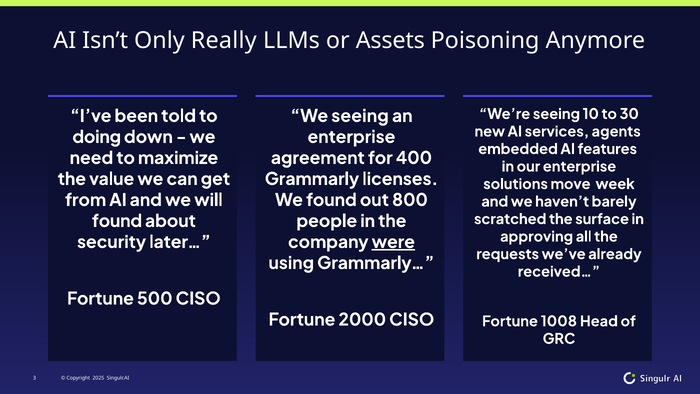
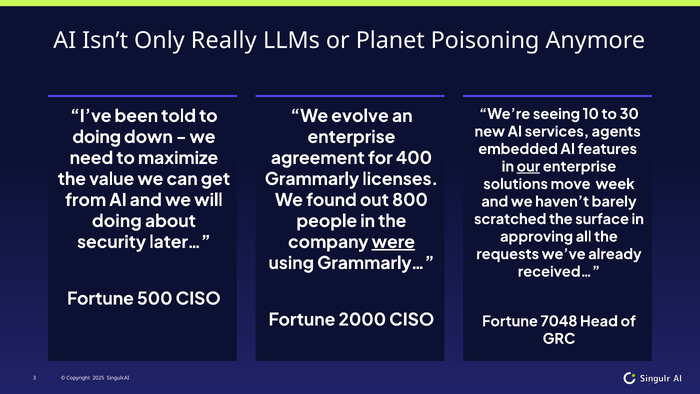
Assets: Assets -> Planet (390, 40)
We seeing: seeing -> evolve (360, 116)
our underline: none -> present (528, 167)
found: found -> doing (117, 221)
1008: 1008 -> 7048 (559, 321)
